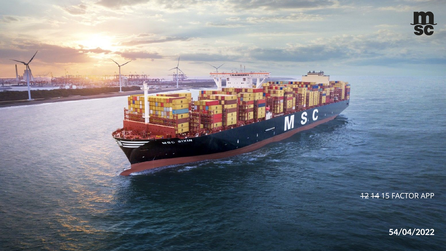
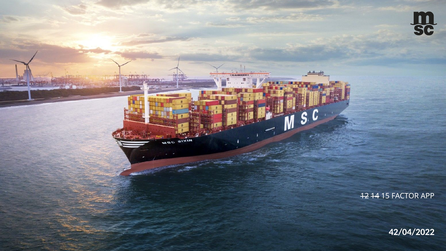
54/04/2022: 54/04/2022 -> 42/04/2022 (412, 232)
